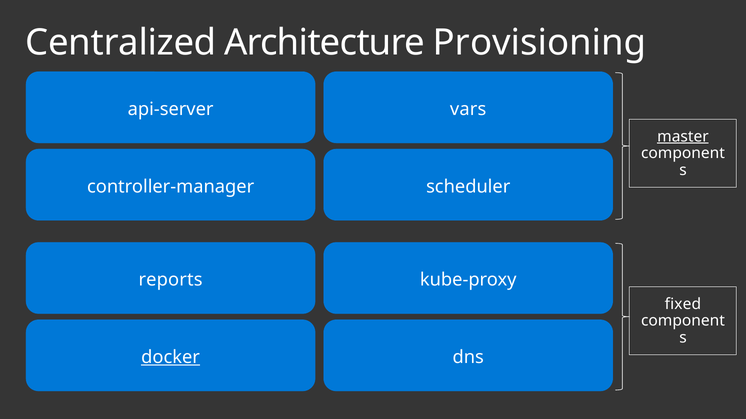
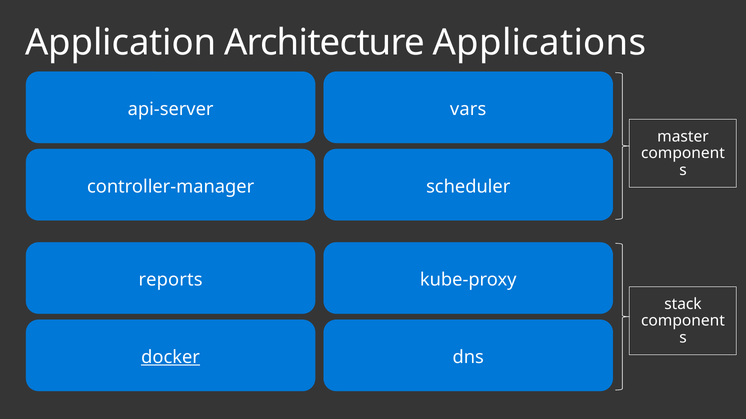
Centralized: Centralized -> Application (121, 43)
Provisioning: Provisioning -> Applications (539, 43)
master underline: present -> none (683, 137)
fixed: fixed -> stack (683, 304)
